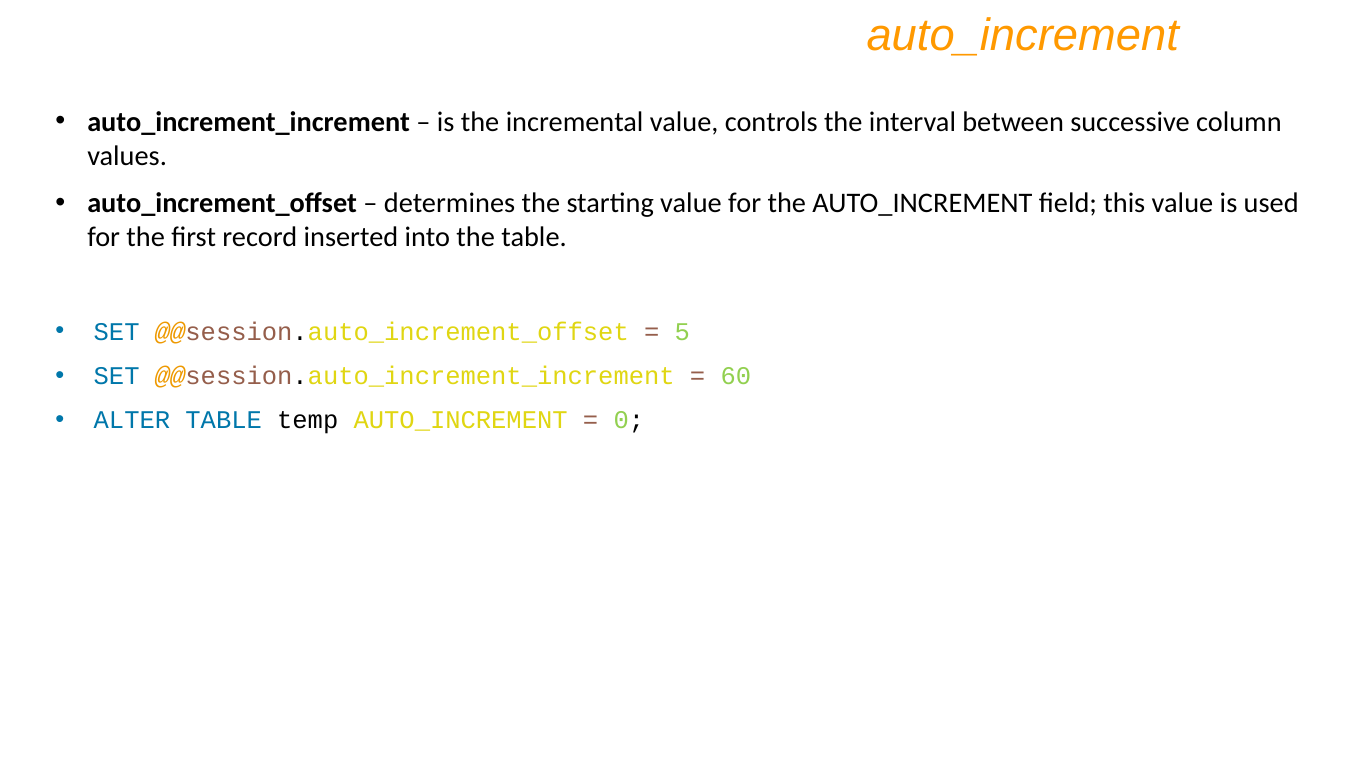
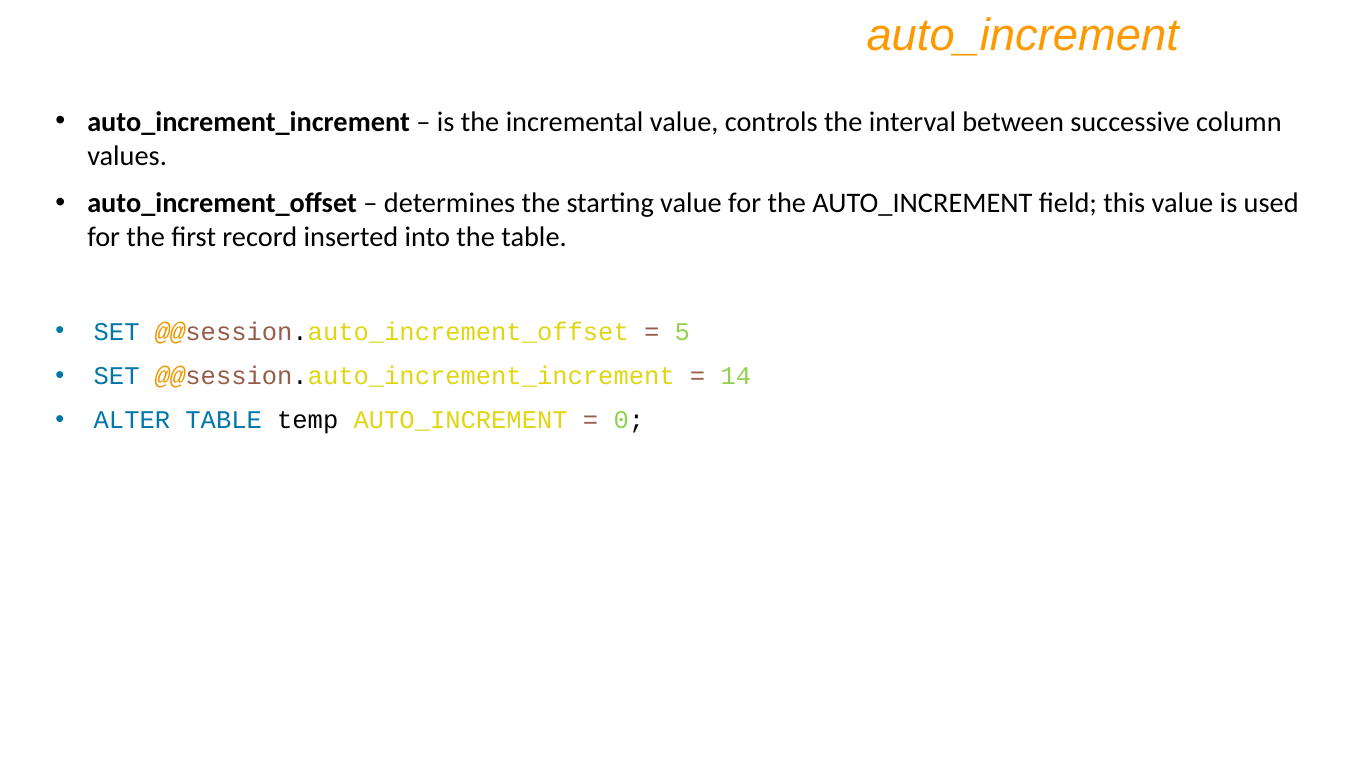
60: 60 -> 14 (736, 376)
